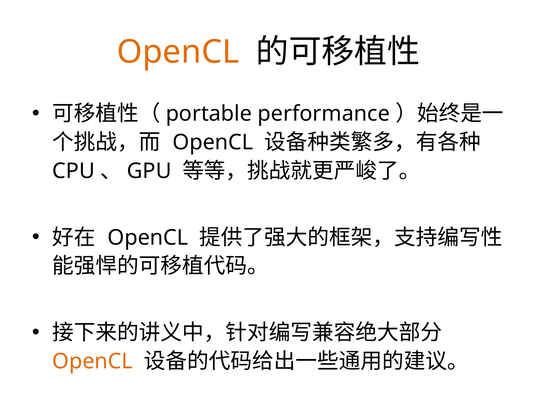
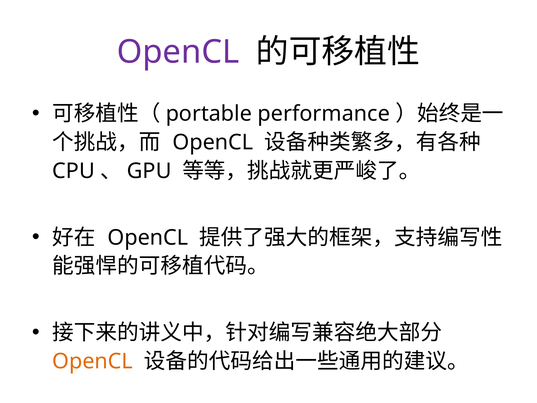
OpenCL colour: orange -> purple (178, 52)
